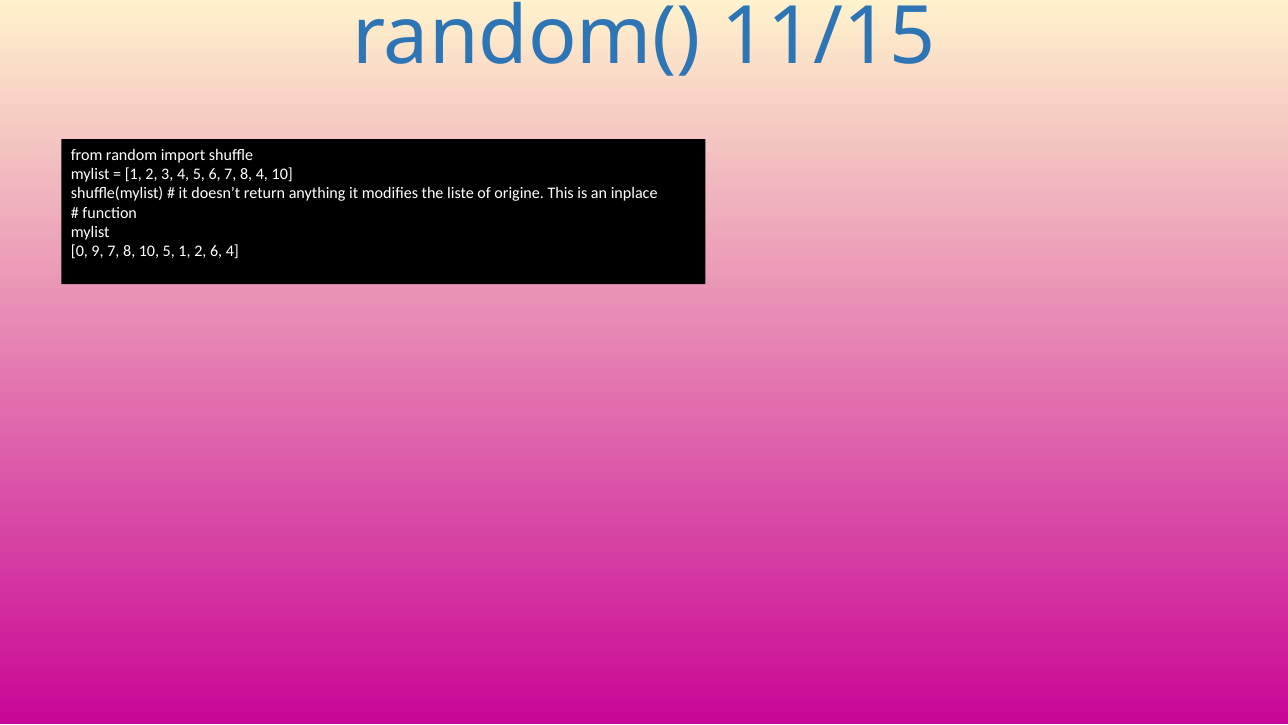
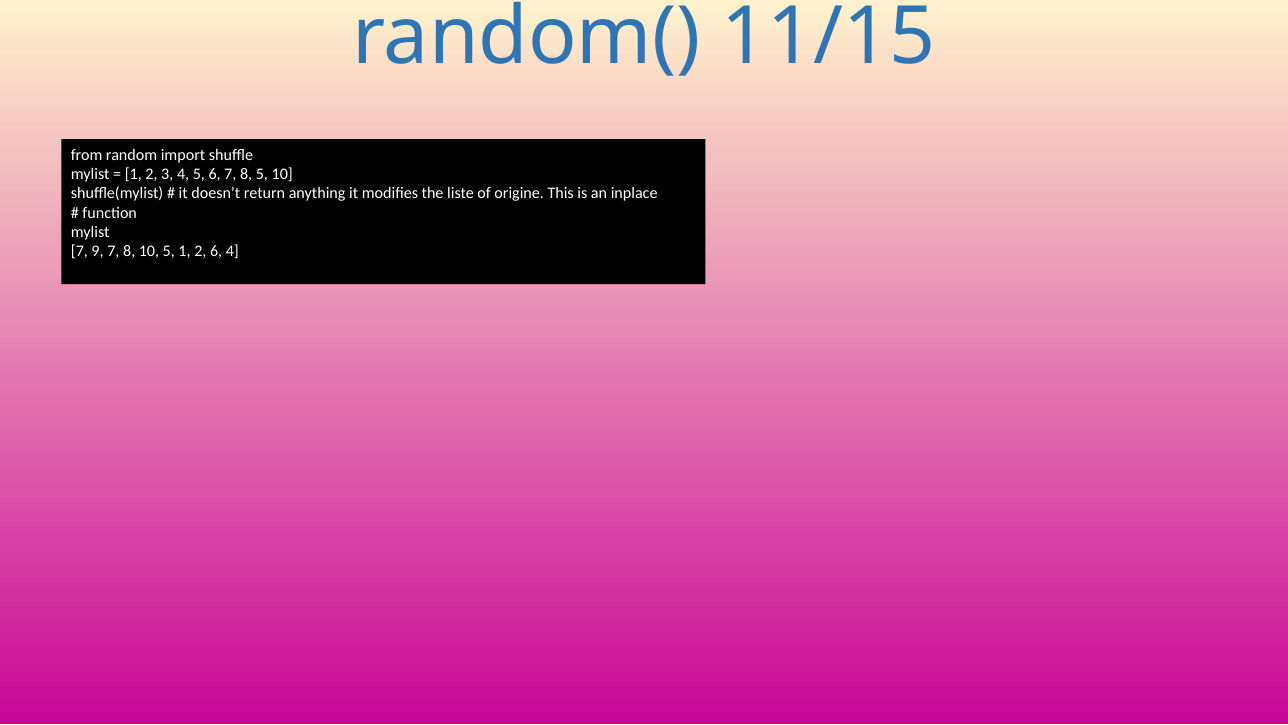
8 4: 4 -> 5 (262, 174)
0: 0 -> 7 (79, 251)
